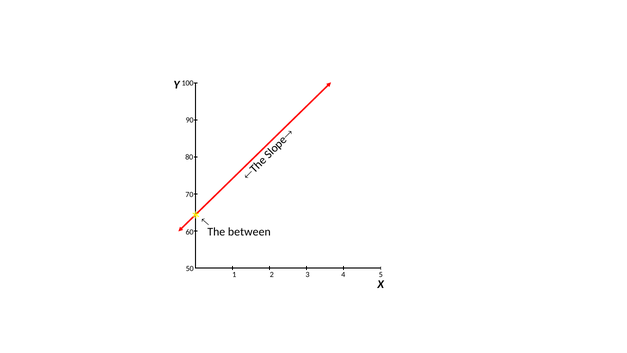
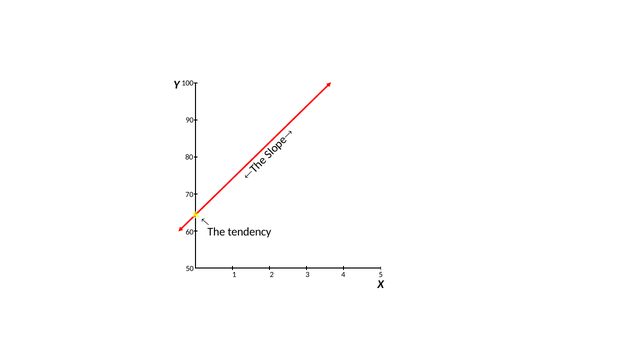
between: between -> tendency (249, 232)
